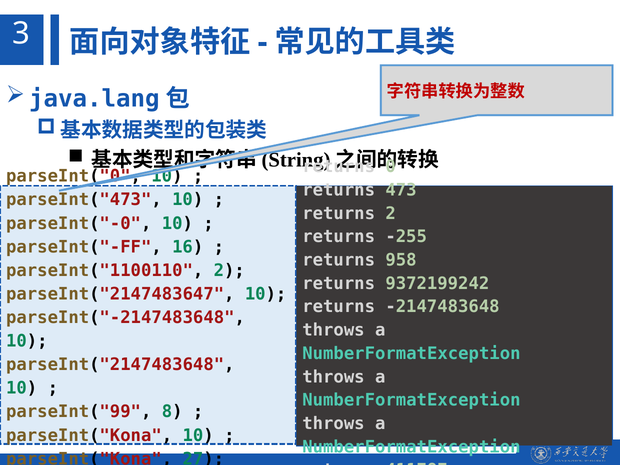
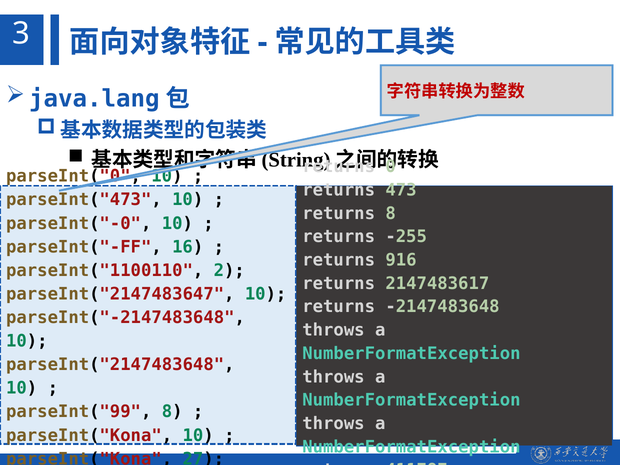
returns 2: 2 -> 8 (391, 213)
958: 958 -> 916 (401, 260)
9372199242: 9372199242 -> 2147483617 (437, 283)
